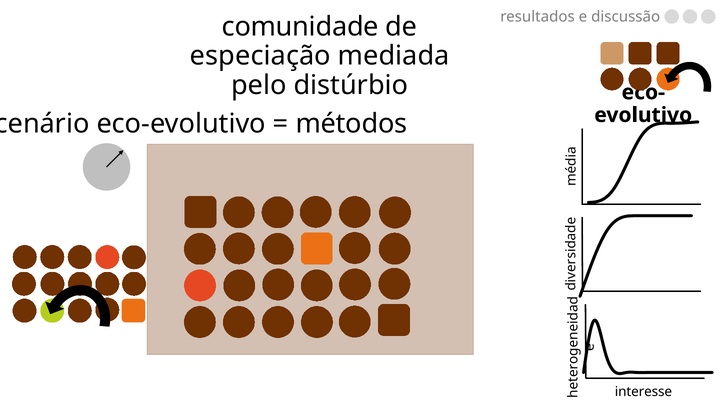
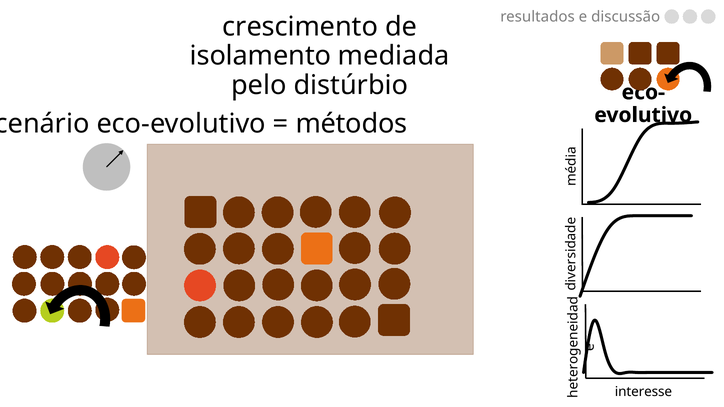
comunidade: comunidade -> crescimento (300, 27)
especiação: especiação -> isolamento (261, 56)
